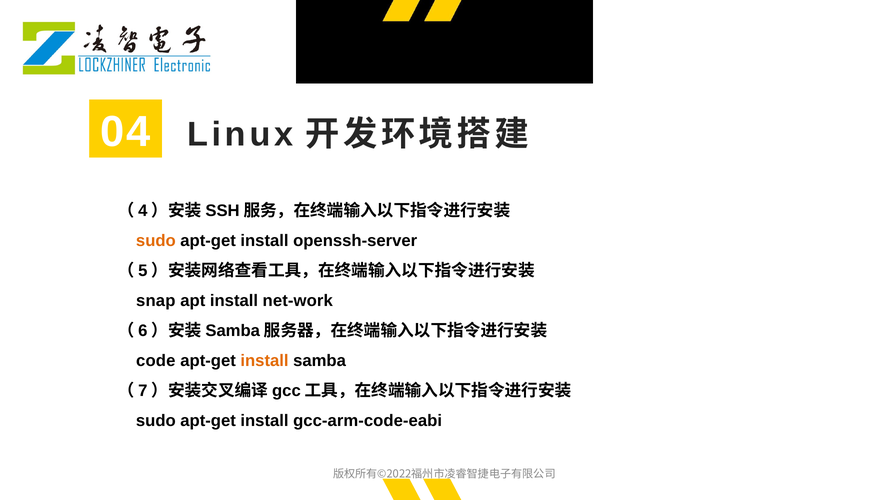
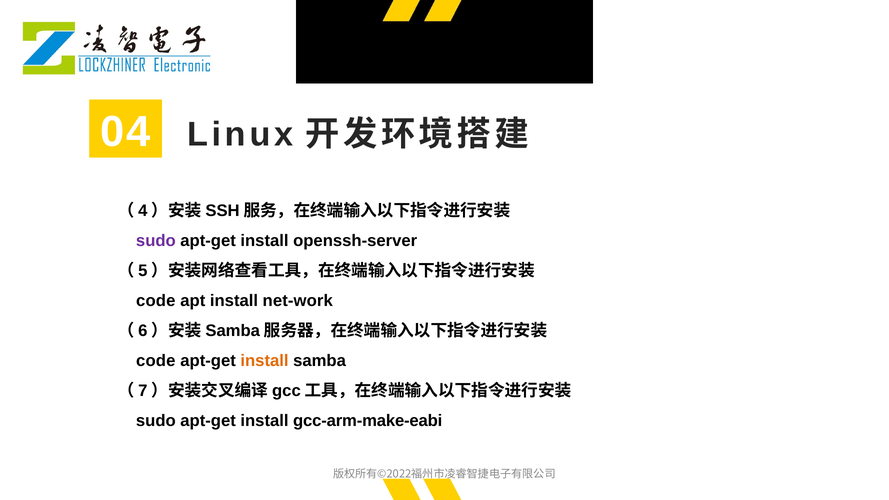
sudo colour: orange -> purple (156, 241)
snap: snap -> code (156, 301)
gcc-arm-code-eabi: gcc-arm-code-eabi -> gcc-arm-make-eabi (368, 421)
